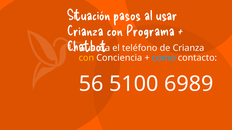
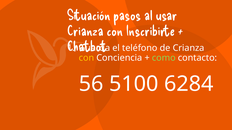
Programa: Programa -> Inscribirte (151, 31)
como colour: light blue -> light green (164, 58)
6989: 6989 -> 6284 (189, 84)
